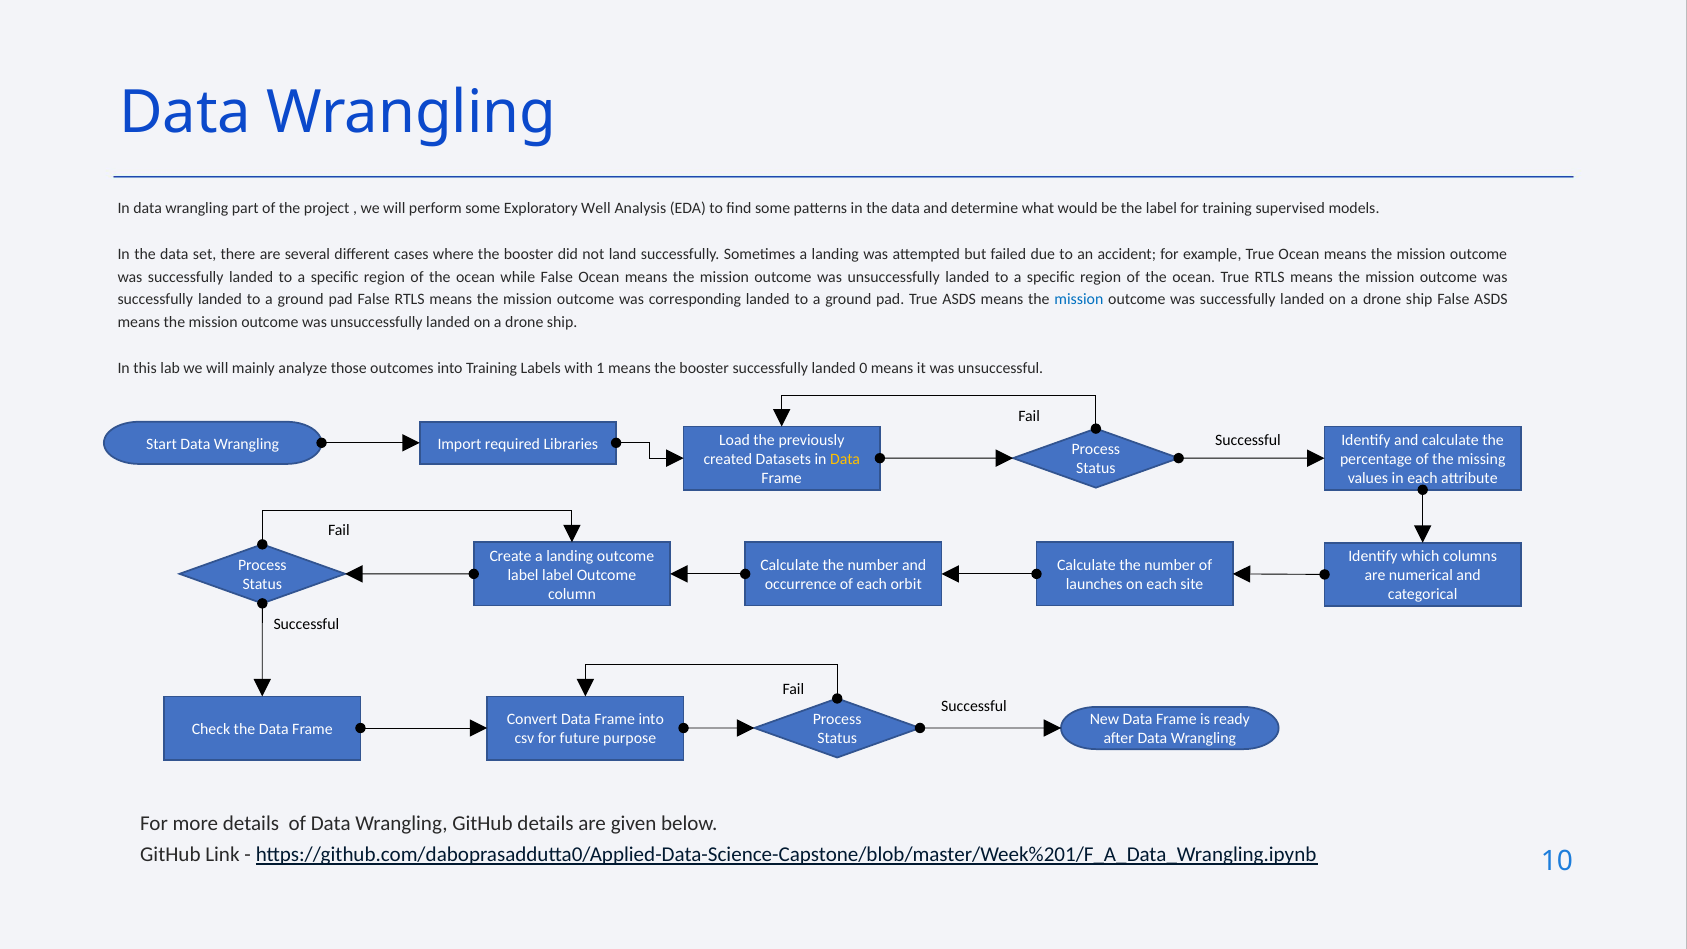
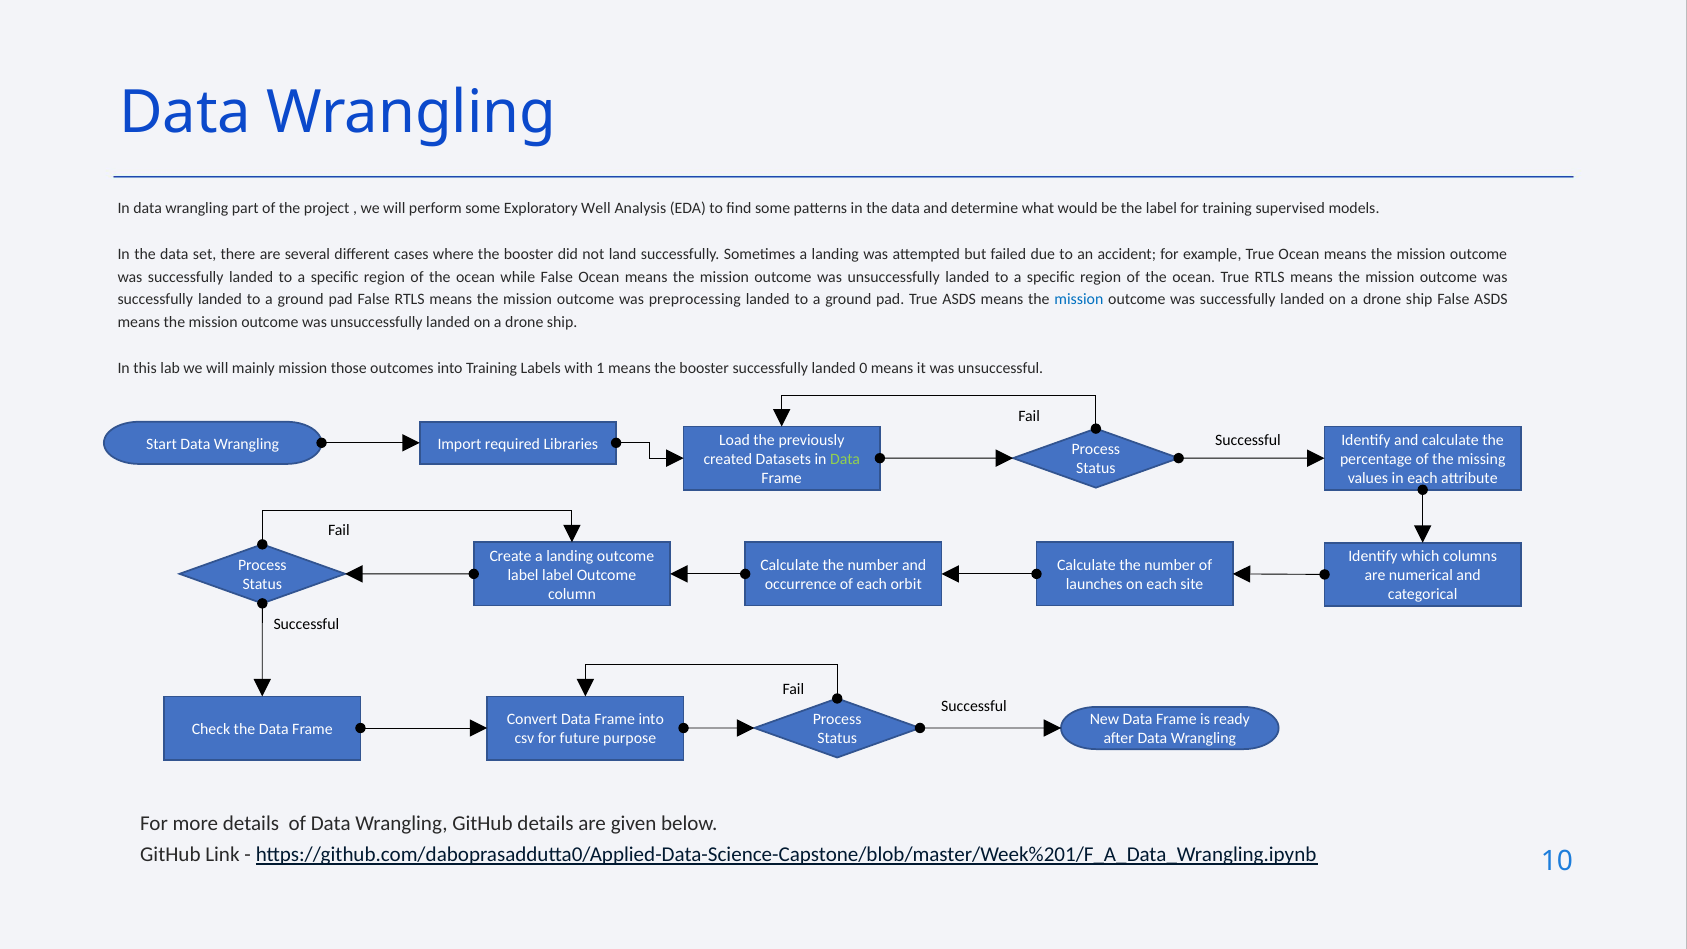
corresponding: corresponding -> preprocessing (695, 300)
mainly analyze: analyze -> mission (303, 368)
Data colour: yellow -> light green (845, 459)
